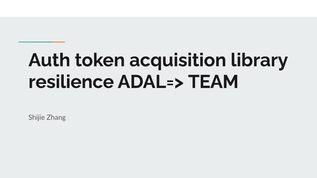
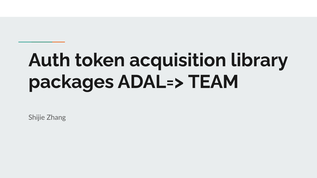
resilience: resilience -> packages (71, 82)
